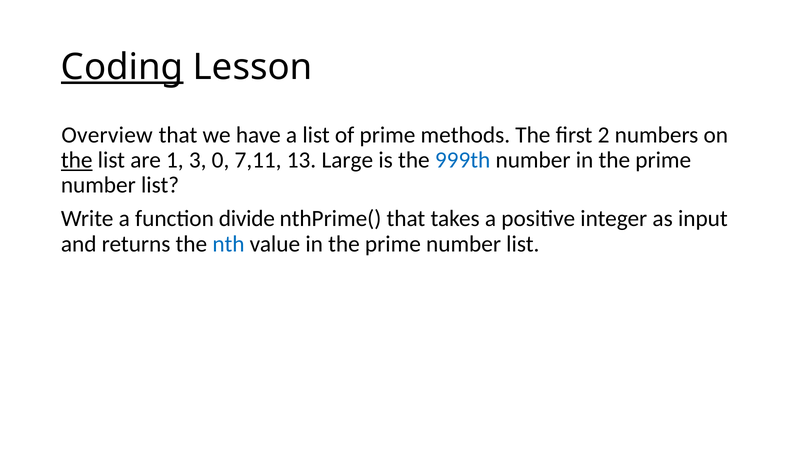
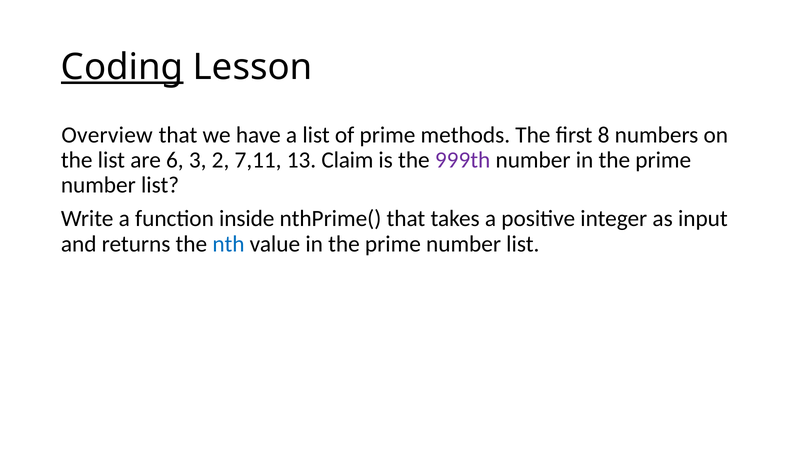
2: 2 -> 8 (604, 135)
the underline: present -> none (77, 160)
1: 1 -> 6 (175, 160)
0: 0 -> 2 (221, 160)
Large: Large -> Claim (347, 160)
999th colour: blue -> purple (463, 160)
divide: divide -> inside (247, 219)
